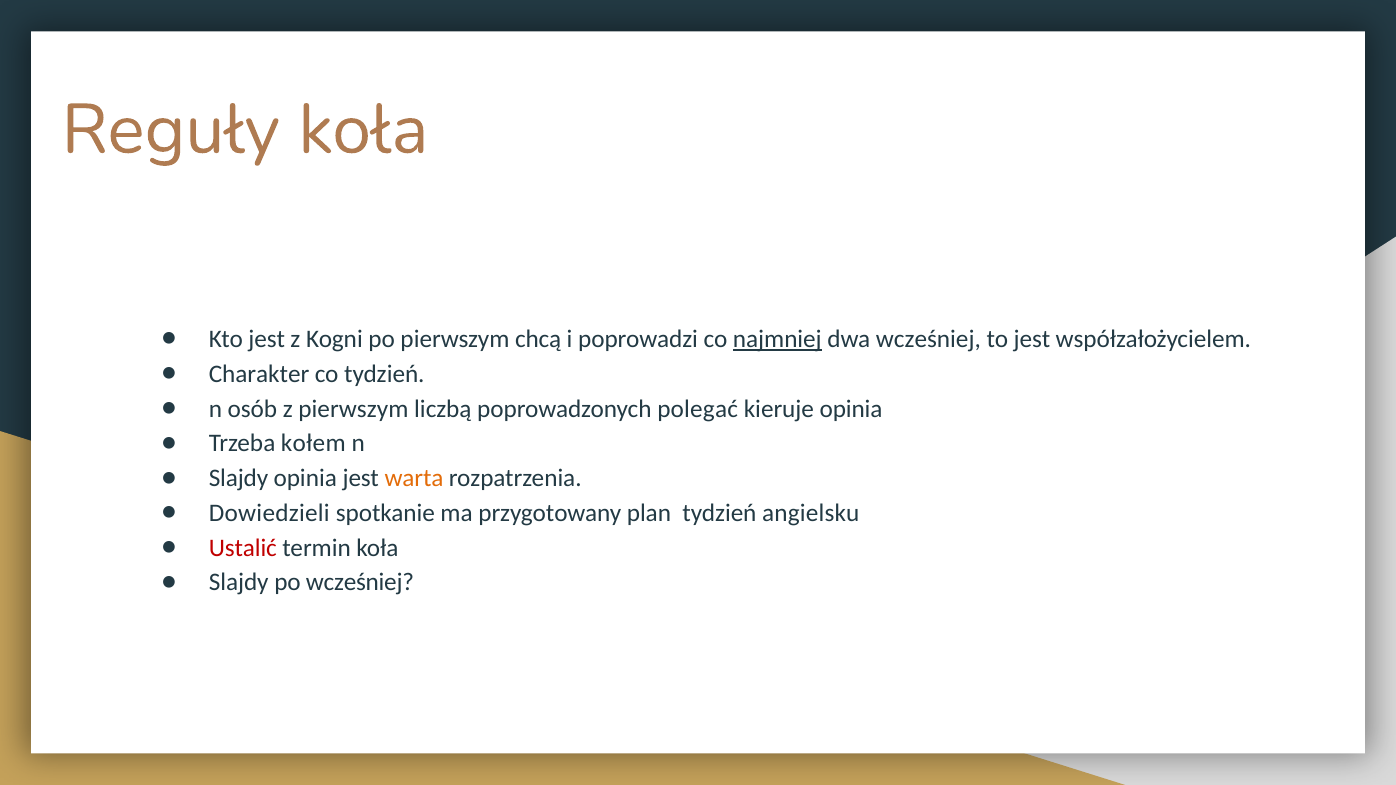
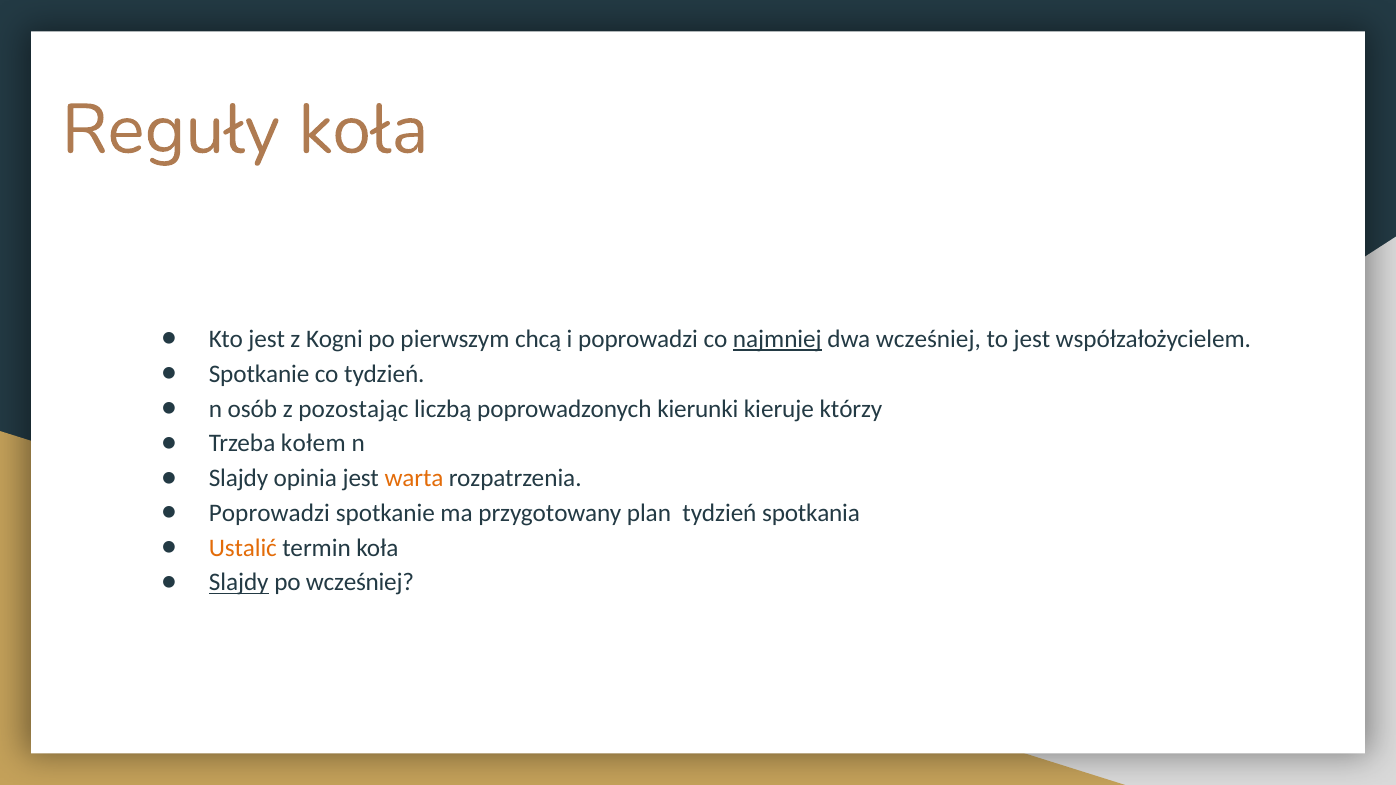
Charakter: Charakter -> Spotkanie (259, 374)
z pierwszym: pierwszym -> pozostając (353, 409)
polegać: polegać -> kierunki (698, 409)
kieruje opinia: opinia -> którzy (851, 409)
Dowiedzieli: Dowiedzieli -> Poprowadzi (269, 513)
angielsku: angielsku -> spotkania (811, 513)
Ustalić colour: red -> orange (243, 548)
Slajdy underline: none -> present (239, 583)
